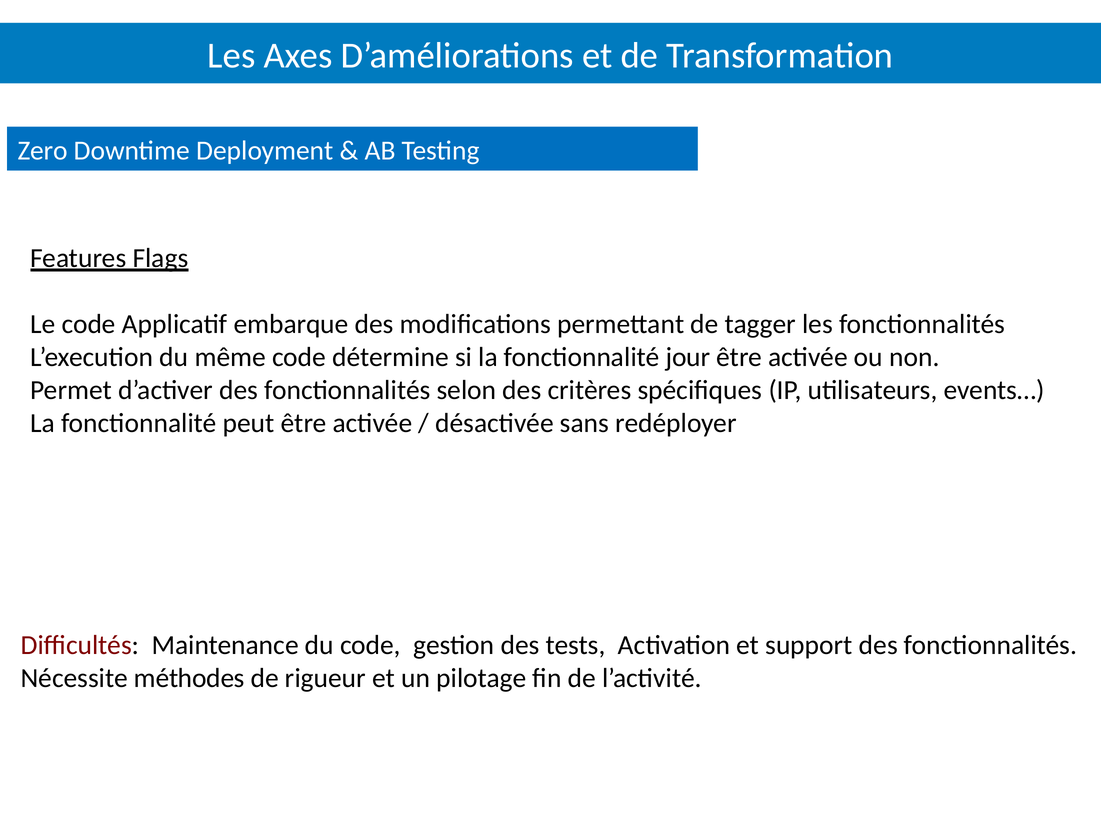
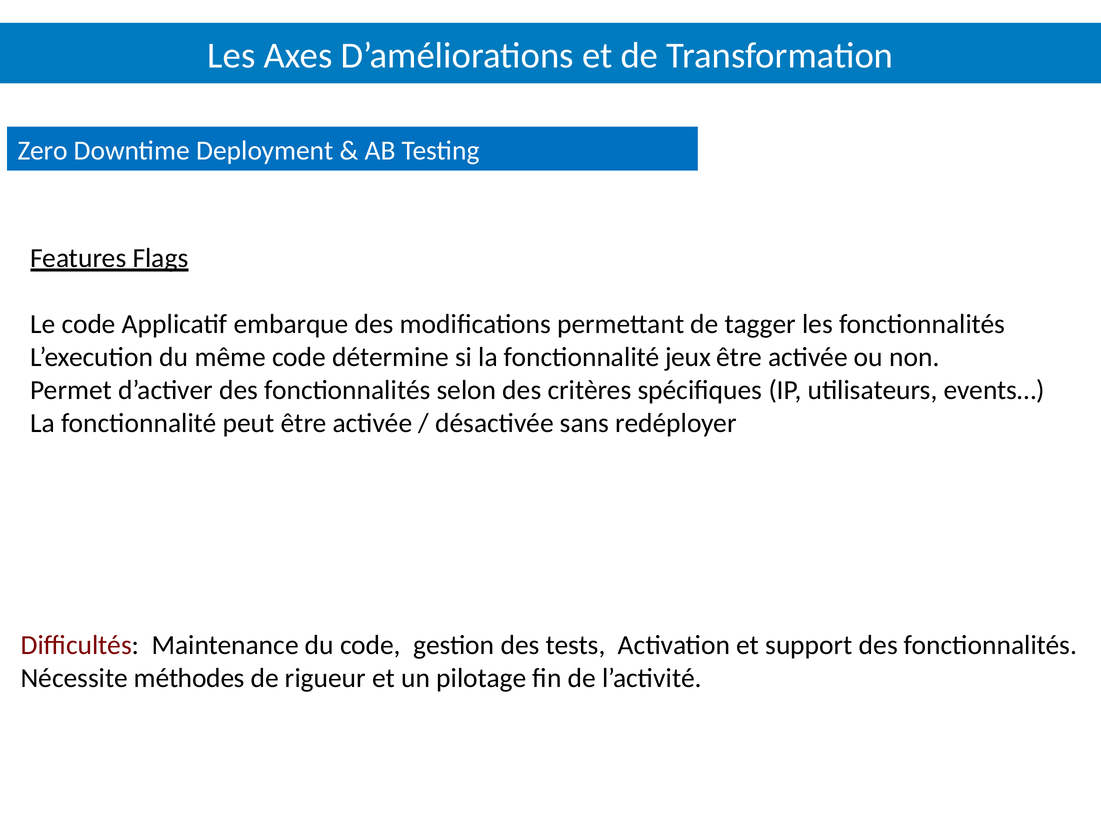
jour: jour -> jeux (688, 357)
